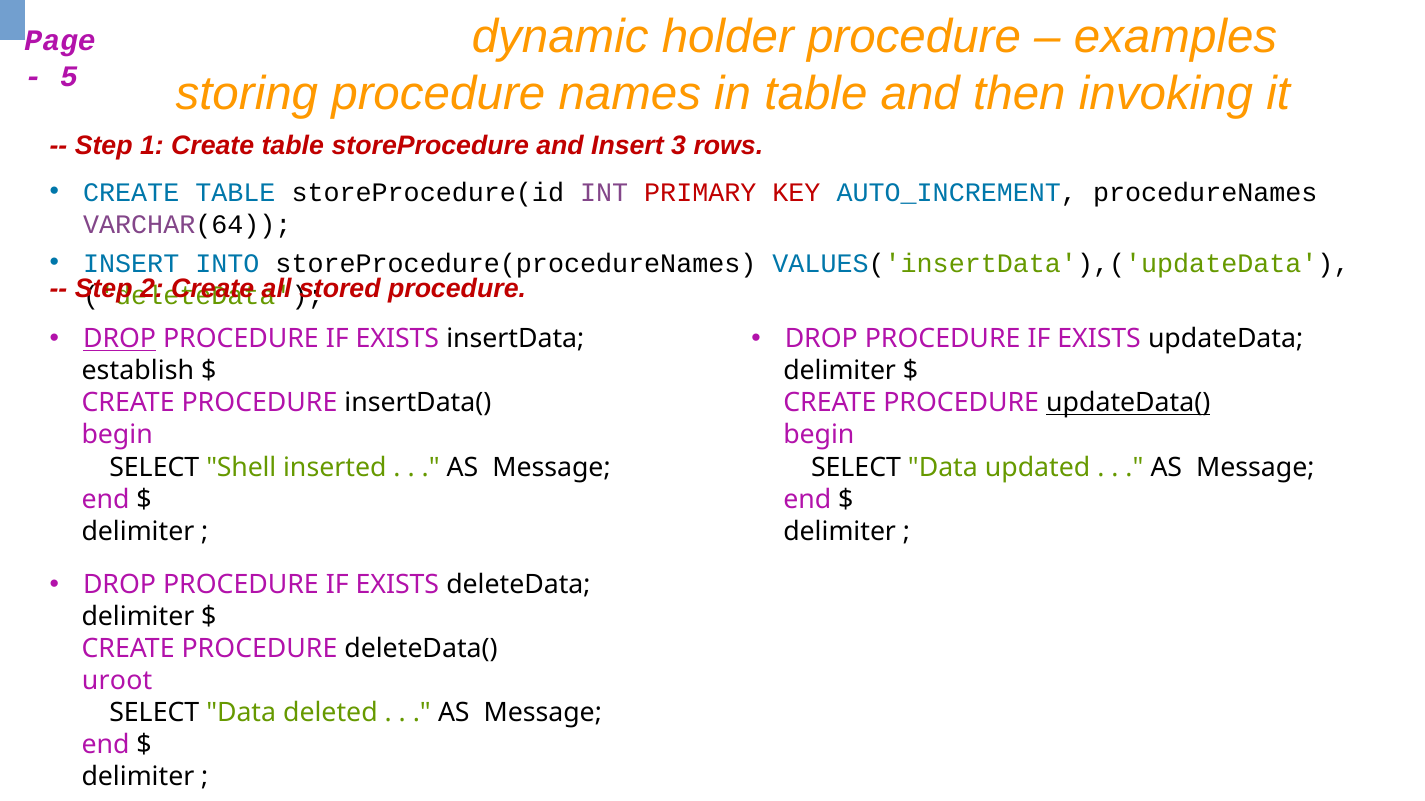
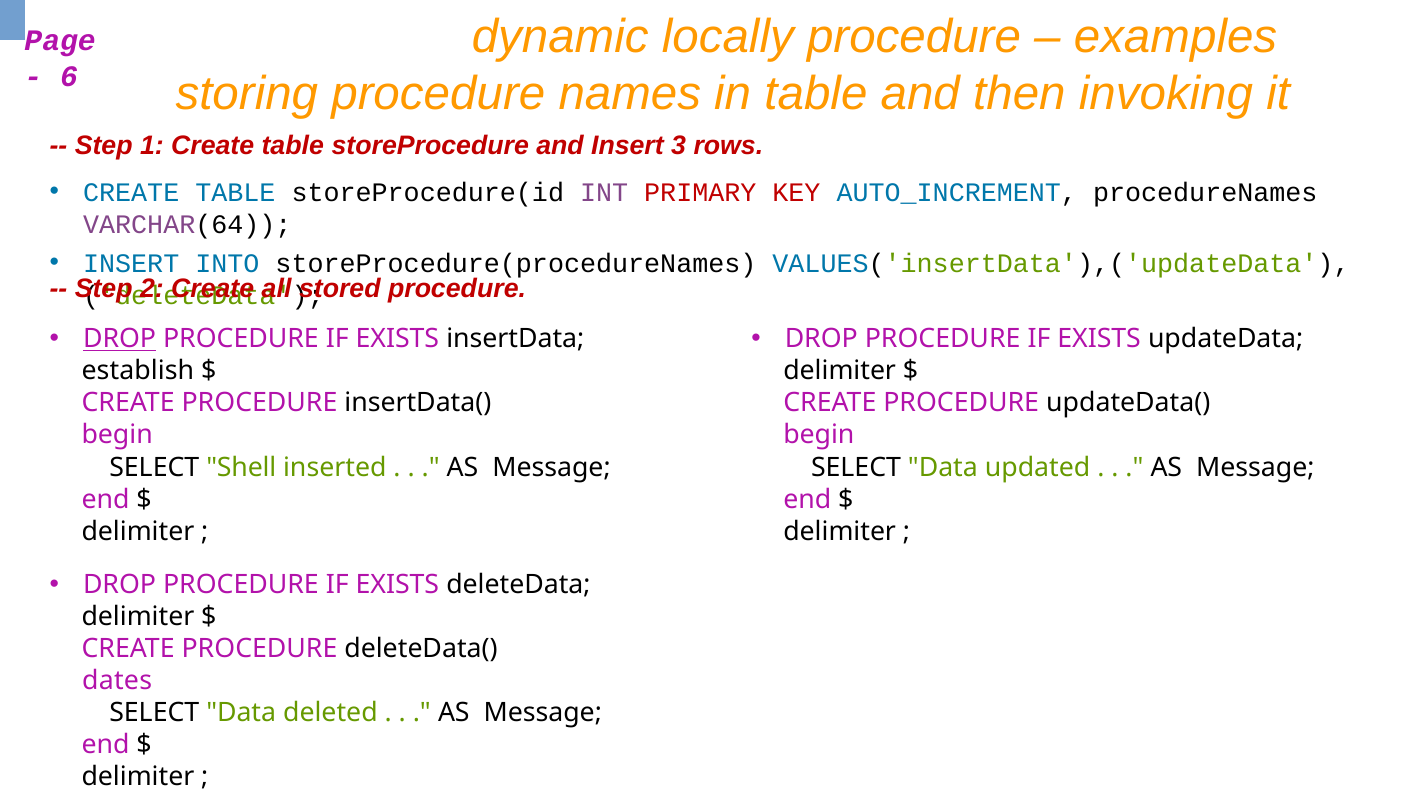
holder: holder -> locally (728, 37)
5: 5 -> 6 (69, 76)
updateData( underline: present -> none (1128, 403)
uroot: uroot -> dates (117, 681)
